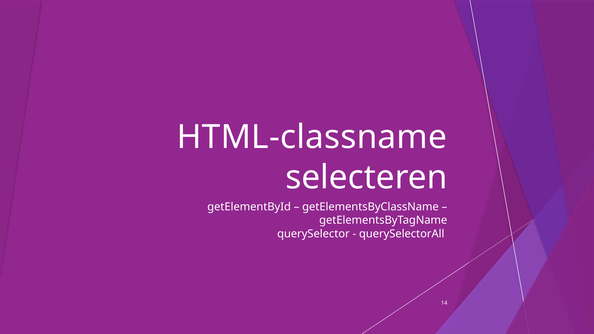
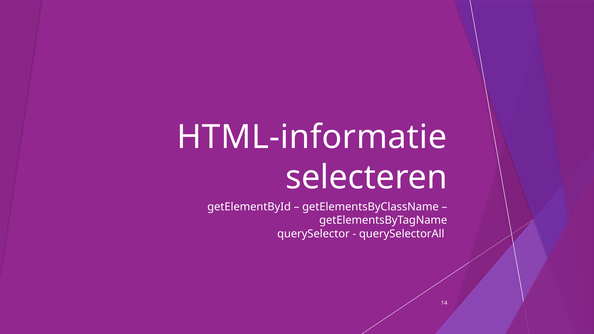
HTML-classname: HTML-classname -> HTML-informatie (312, 137)
